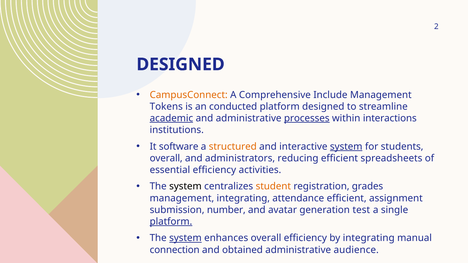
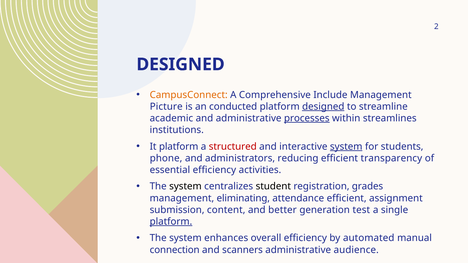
Tokens: Tokens -> Picture (166, 107)
designed underline: none -> present (323, 107)
academic underline: present -> none (171, 118)
interactions: interactions -> streamlines (390, 118)
It software: software -> platform (179, 147)
structured colour: orange -> red (233, 147)
overall: overall -> phone (166, 158)
spreadsheets: spreadsheets -> transparency (391, 158)
student colour: orange -> black (273, 187)
management integrating: integrating -> eliminating (243, 198)
number: number -> content (226, 210)
avatar: avatar -> better (282, 210)
system underline: present -> none (185, 238)
by integrating: integrating -> automated (369, 238)
obtained: obtained -> scanners (242, 250)
